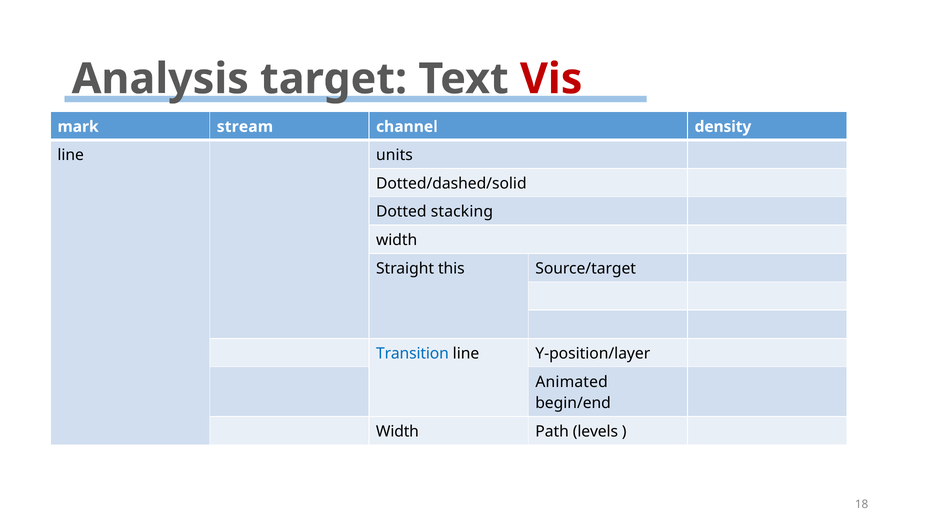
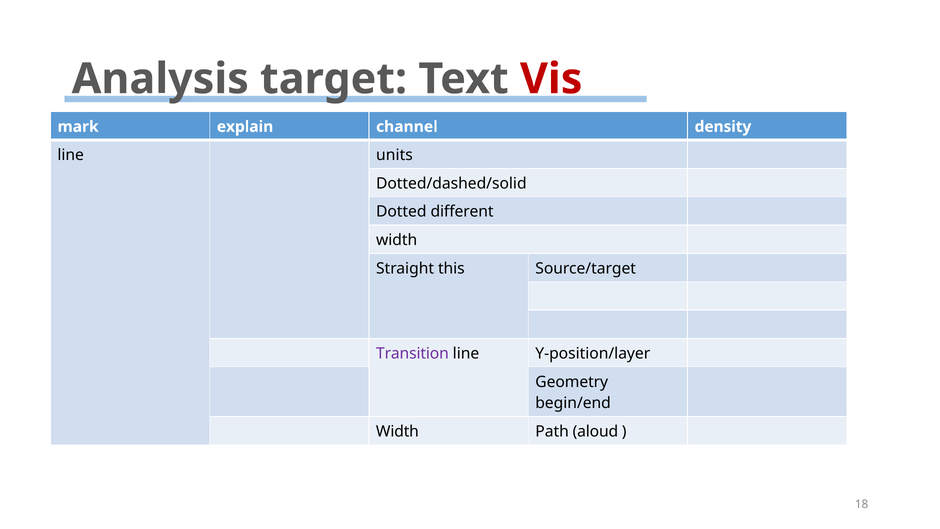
stream: stream -> explain (245, 127)
stacking: stacking -> different (462, 212)
Transition colour: blue -> purple (412, 353)
Animated: Animated -> Geometry (572, 382)
levels: levels -> aloud (595, 431)
